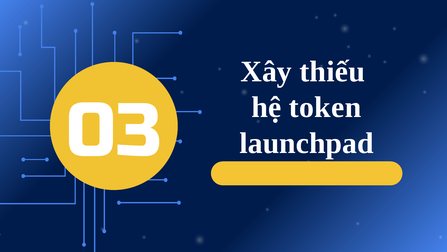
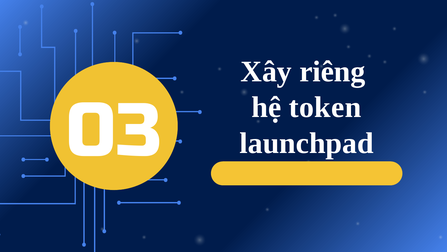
thiếu: thiếu -> riêng (332, 71)
